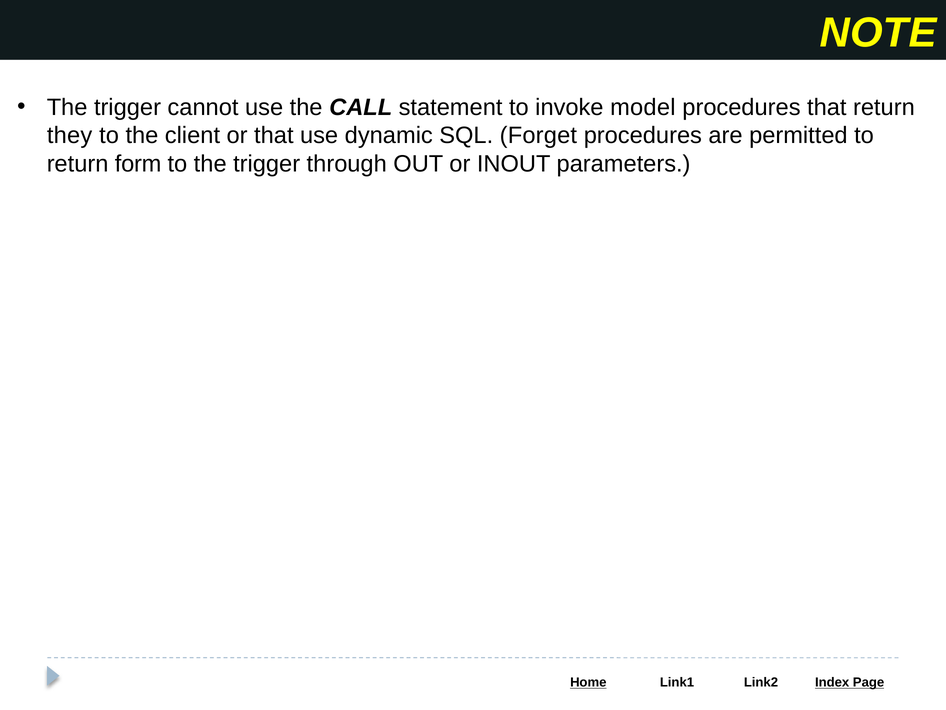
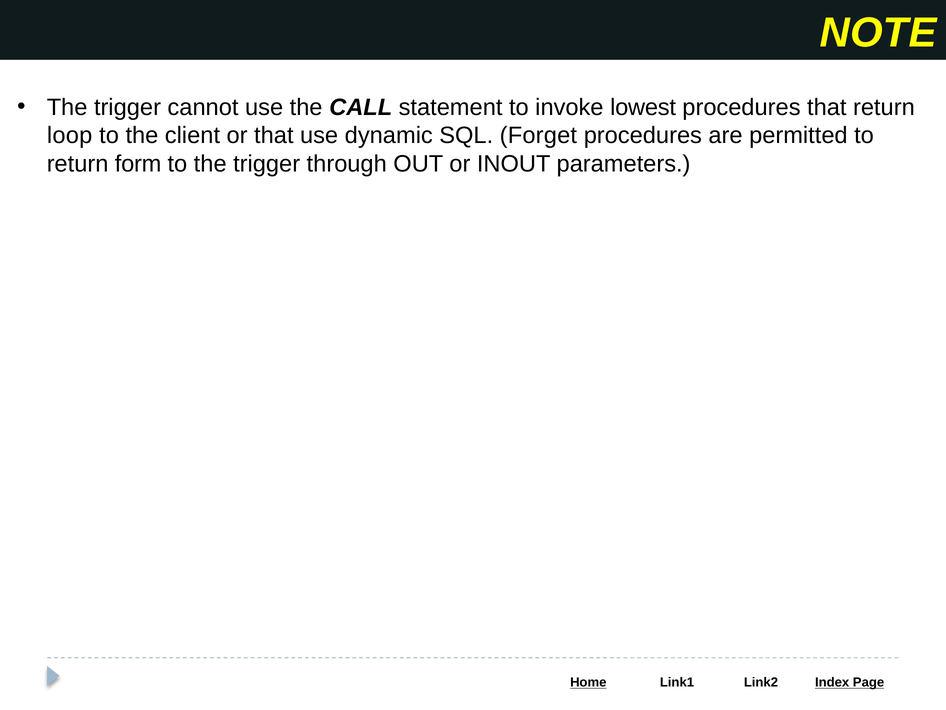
model: model -> lowest (643, 107)
they: they -> loop (70, 136)
